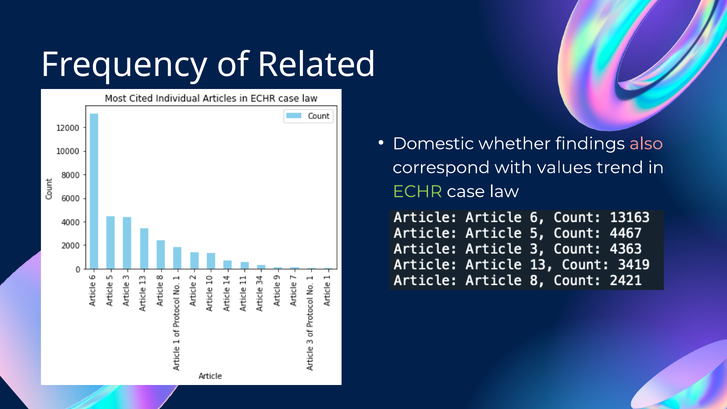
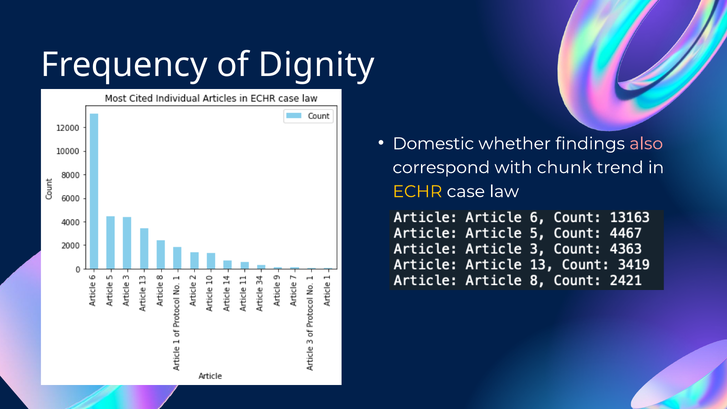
Related: Related -> Dignity (317, 65)
values: values -> chunk (564, 168)
ECHR colour: light green -> yellow (417, 191)
